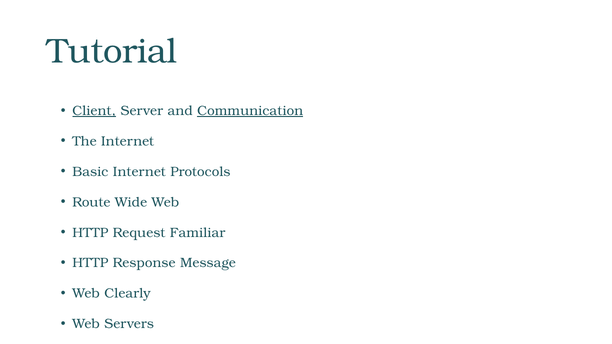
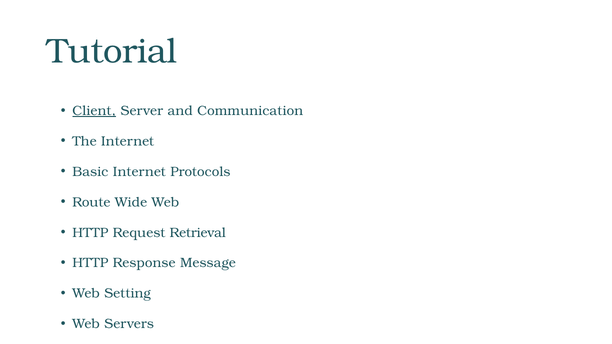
Communication underline: present -> none (250, 111)
Familiar: Familiar -> Retrieval (198, 233)
Clearly: Clearly -> Setting (128, 294)
